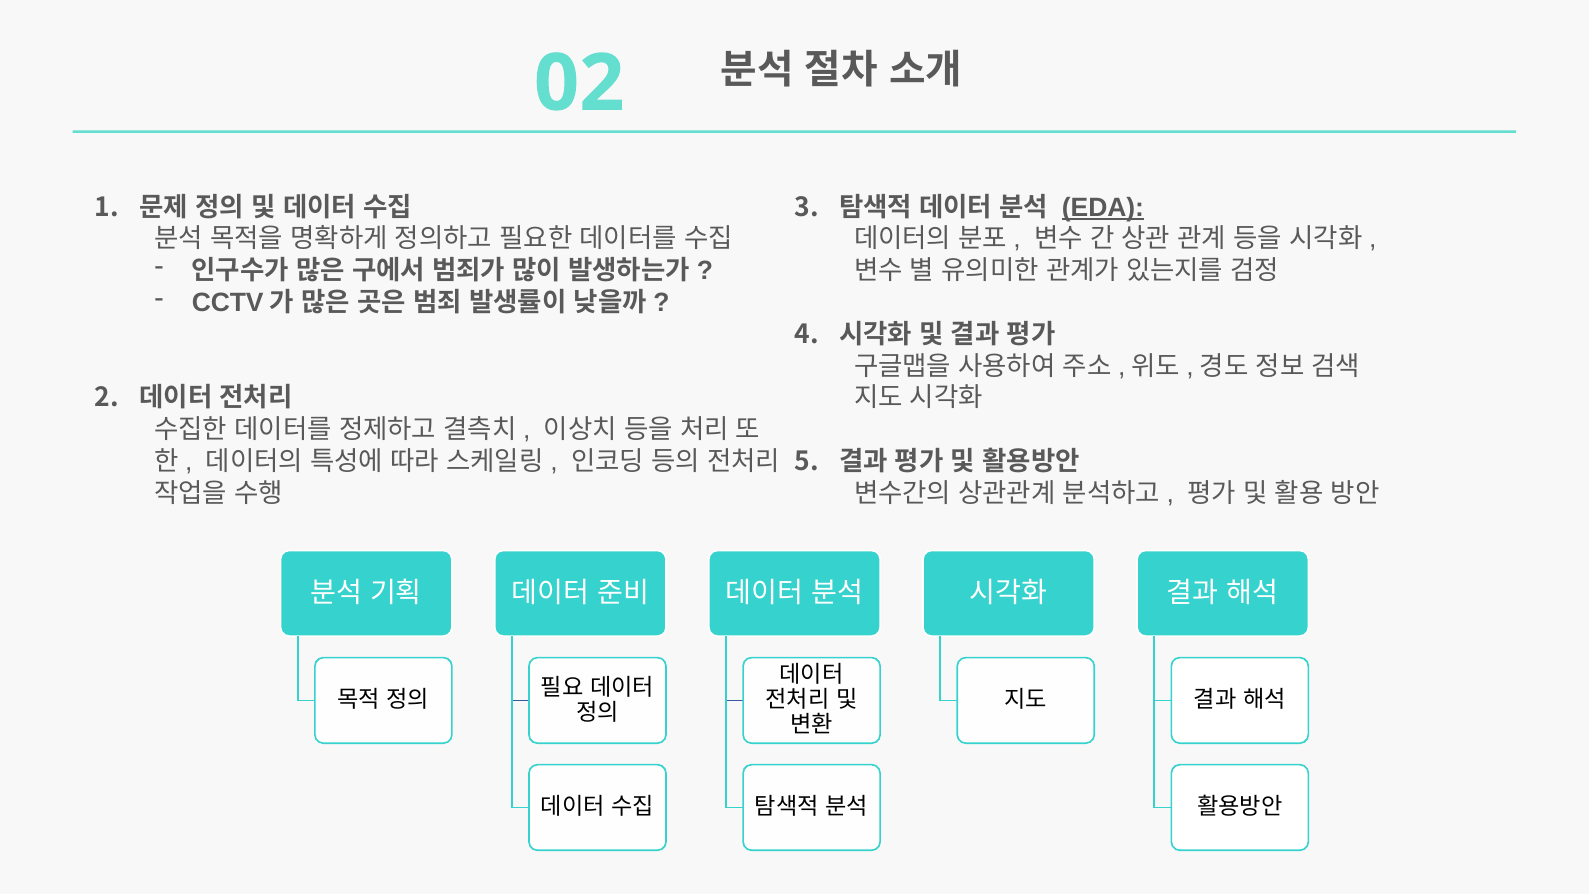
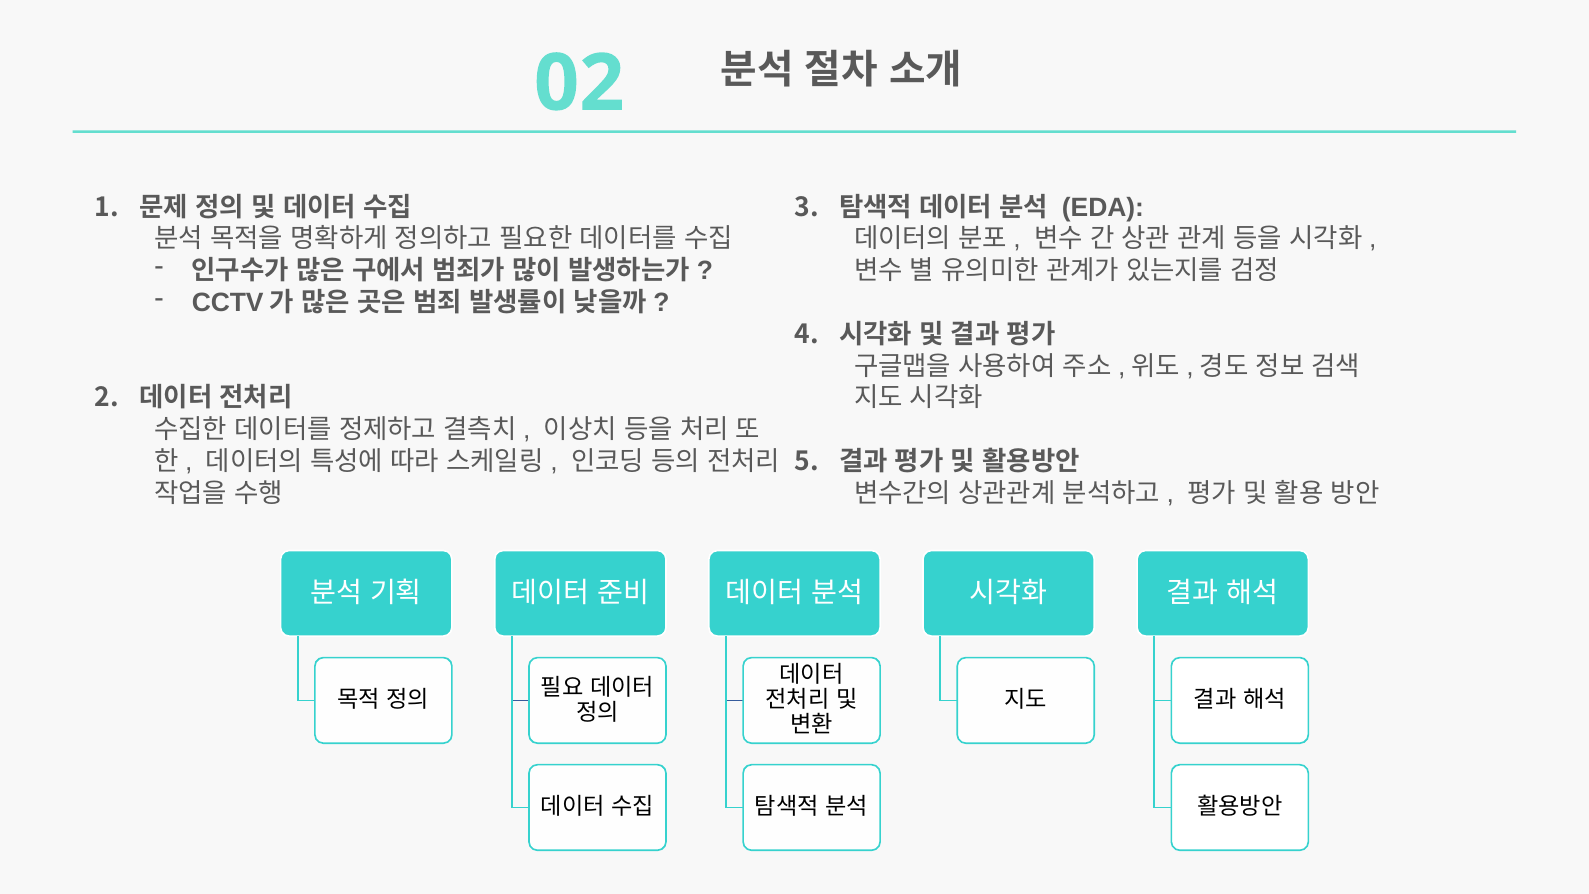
EDA underline: present -> none (1103, 207)
